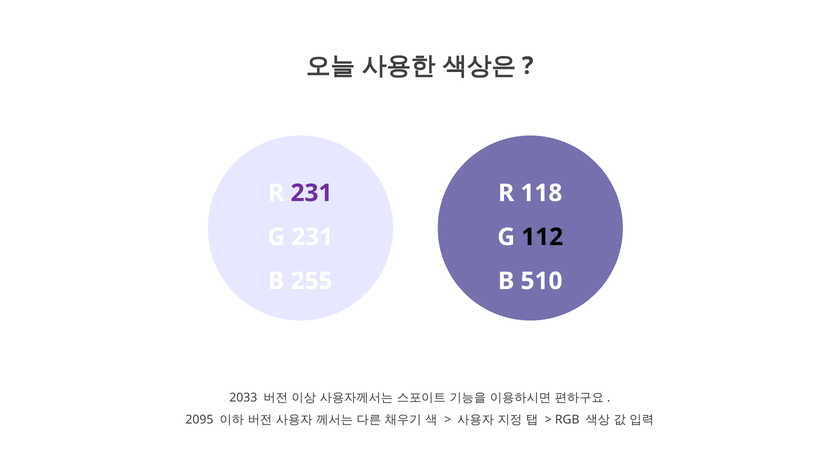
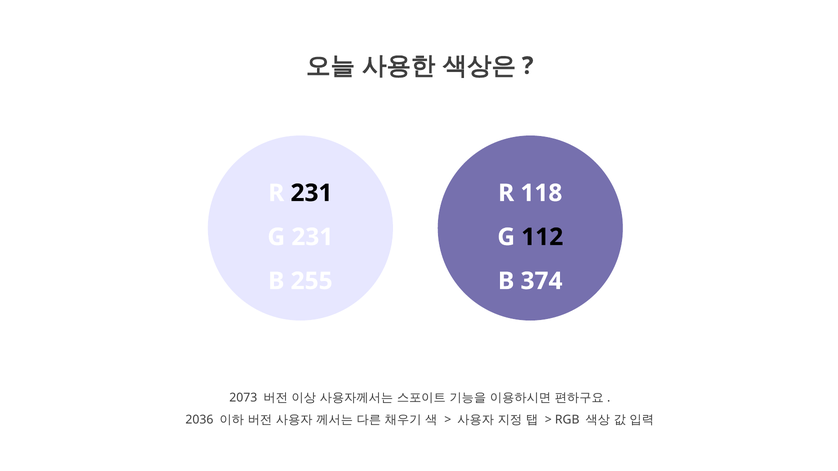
231 colour: purple -> black (312, 193)
510: 510 -> 374 (542, 281)
2033: 2033 -> 2073 (243, 398)
2095: 2095 -> 2036 (199, 420)
